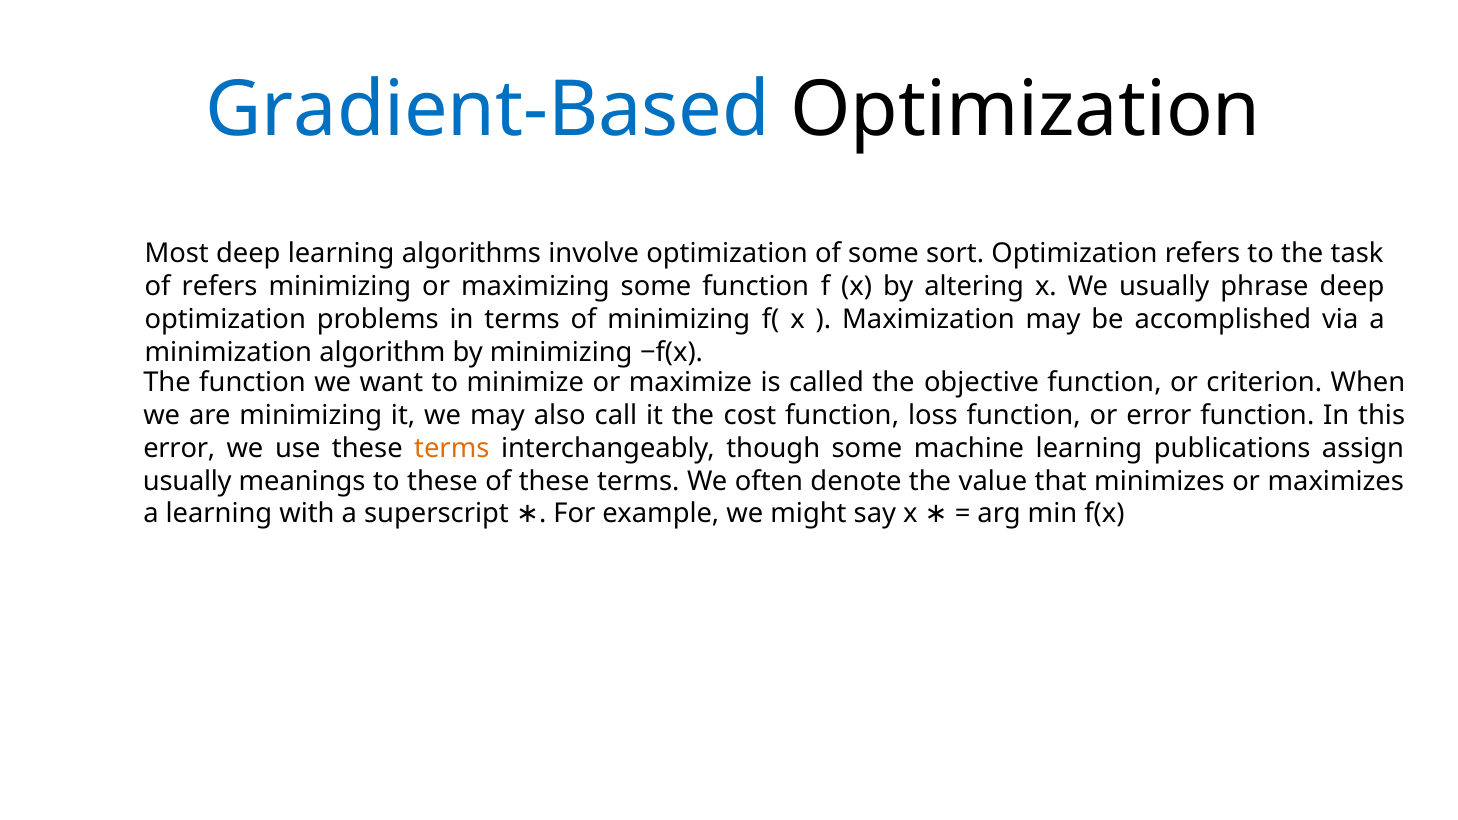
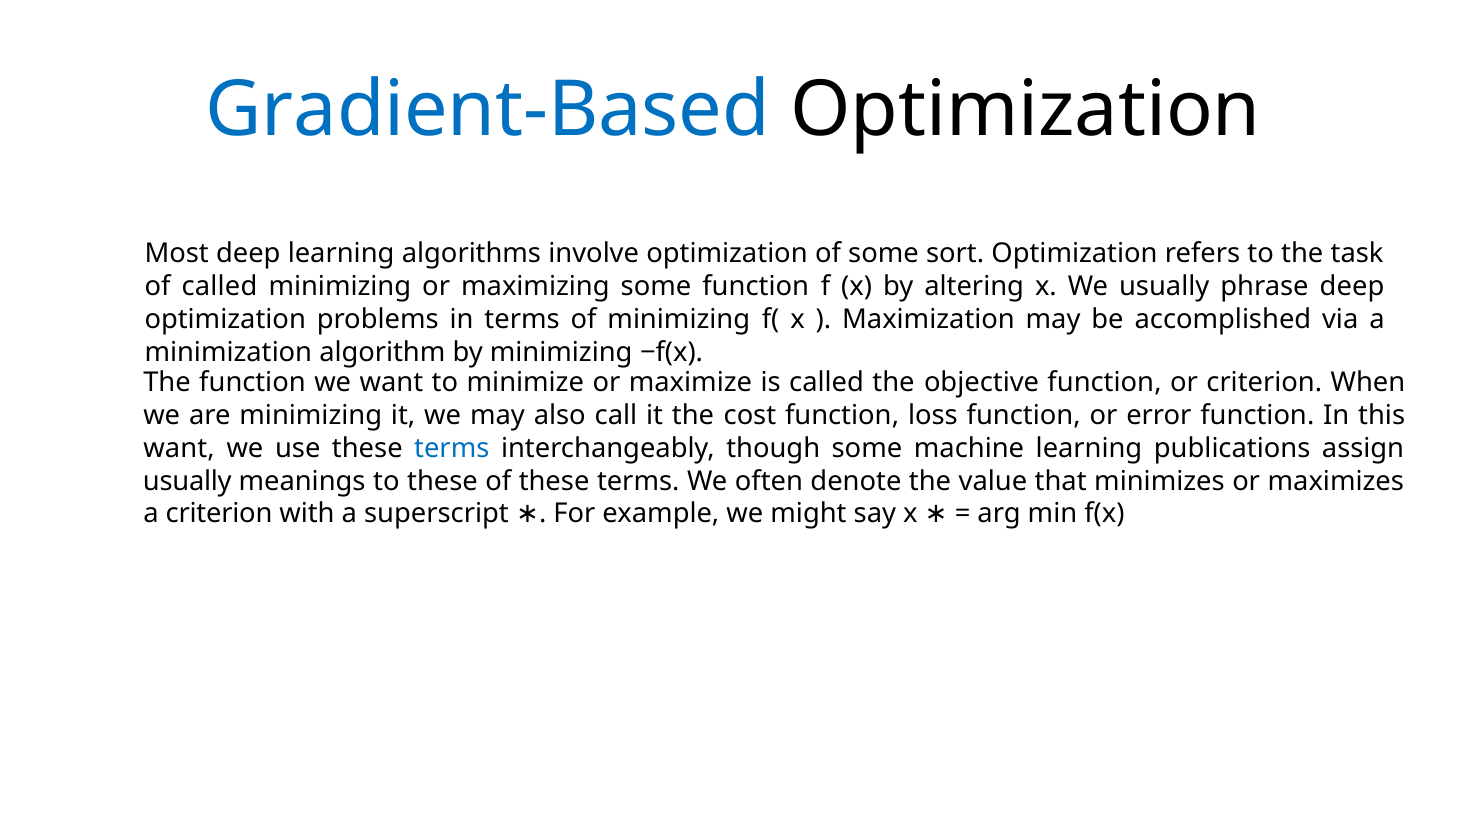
of refers: refers -> called (219, 287)
error: error -> want (179, 448)
terms colour: orange -> blue (452, 448)
a learning: learning -> criterion (219, 514)
